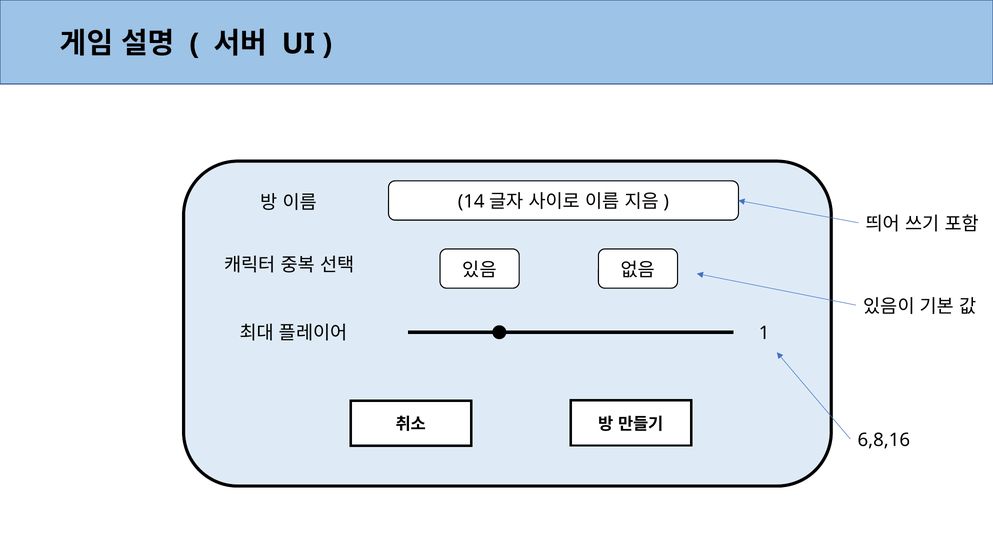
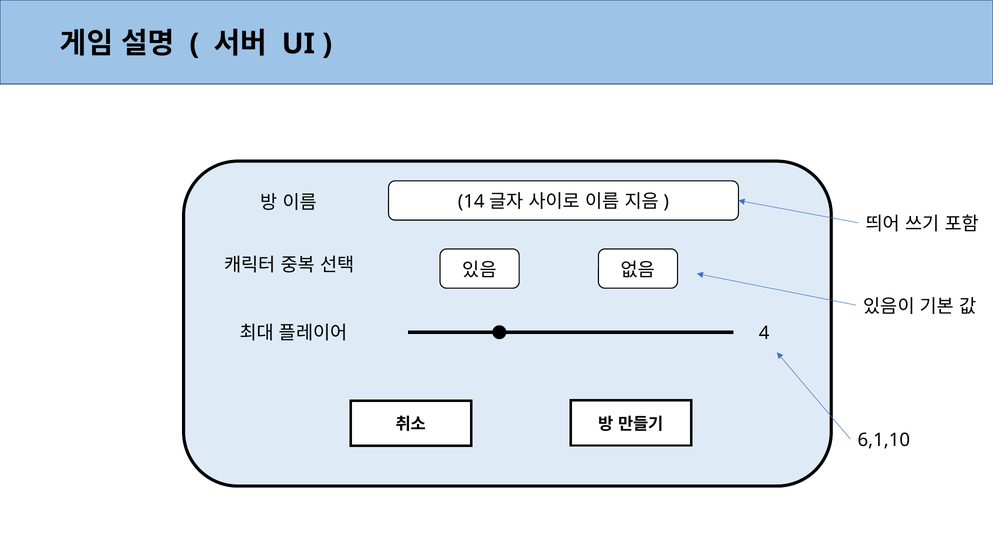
1: 1 -> 4 (764, 334)
6,8,16: 6,8,16 -> 6,1,10 (884, 441)
